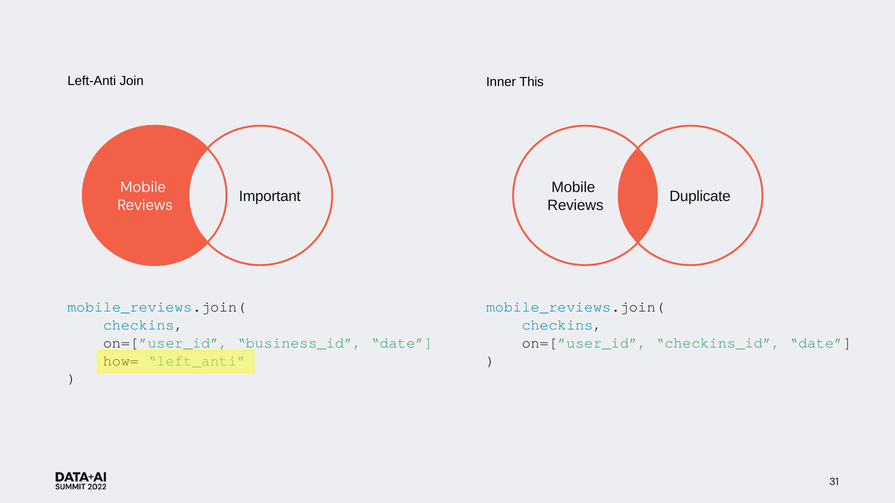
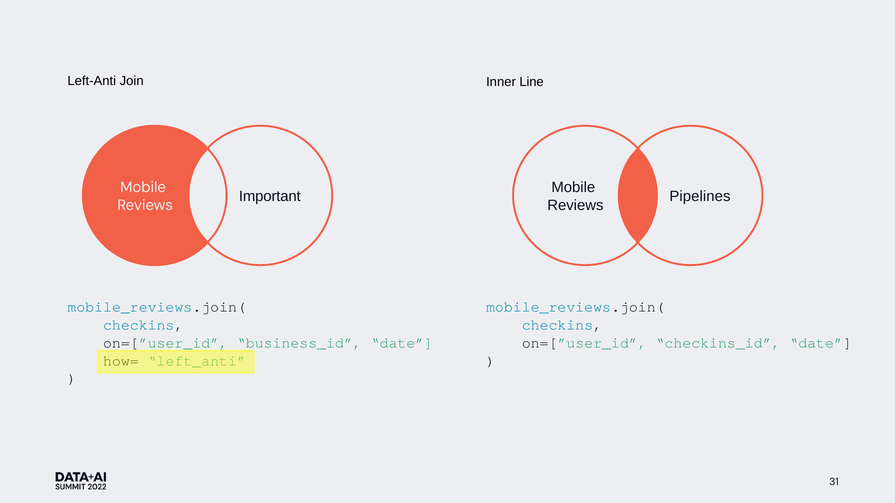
This: This -> Line (532, 82)
Duplicate: Duplicate -> Pipelines (700, 197)
